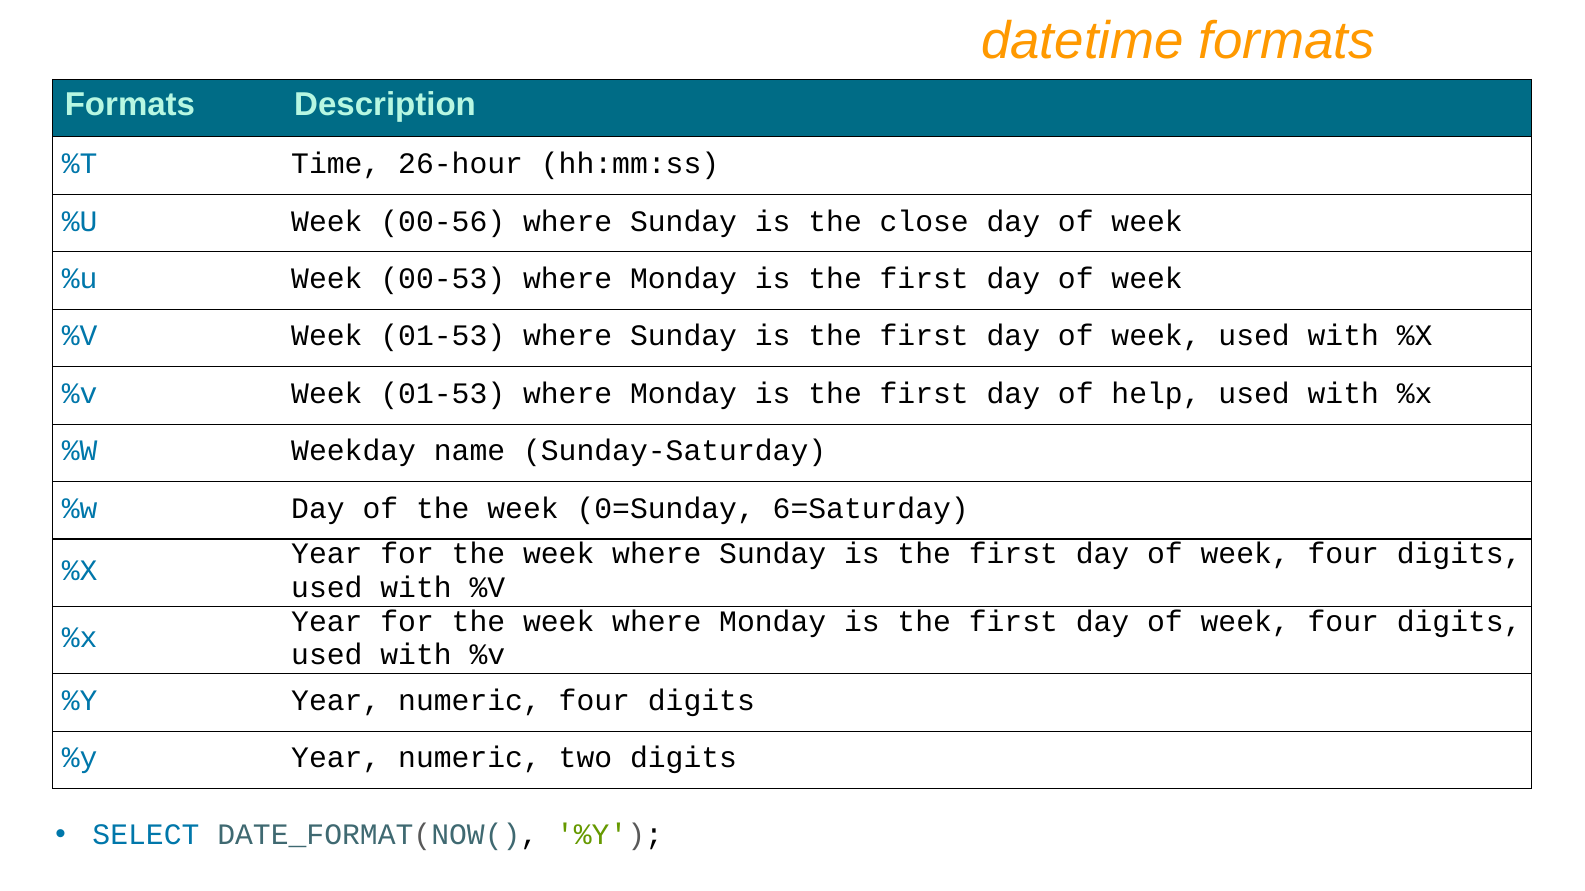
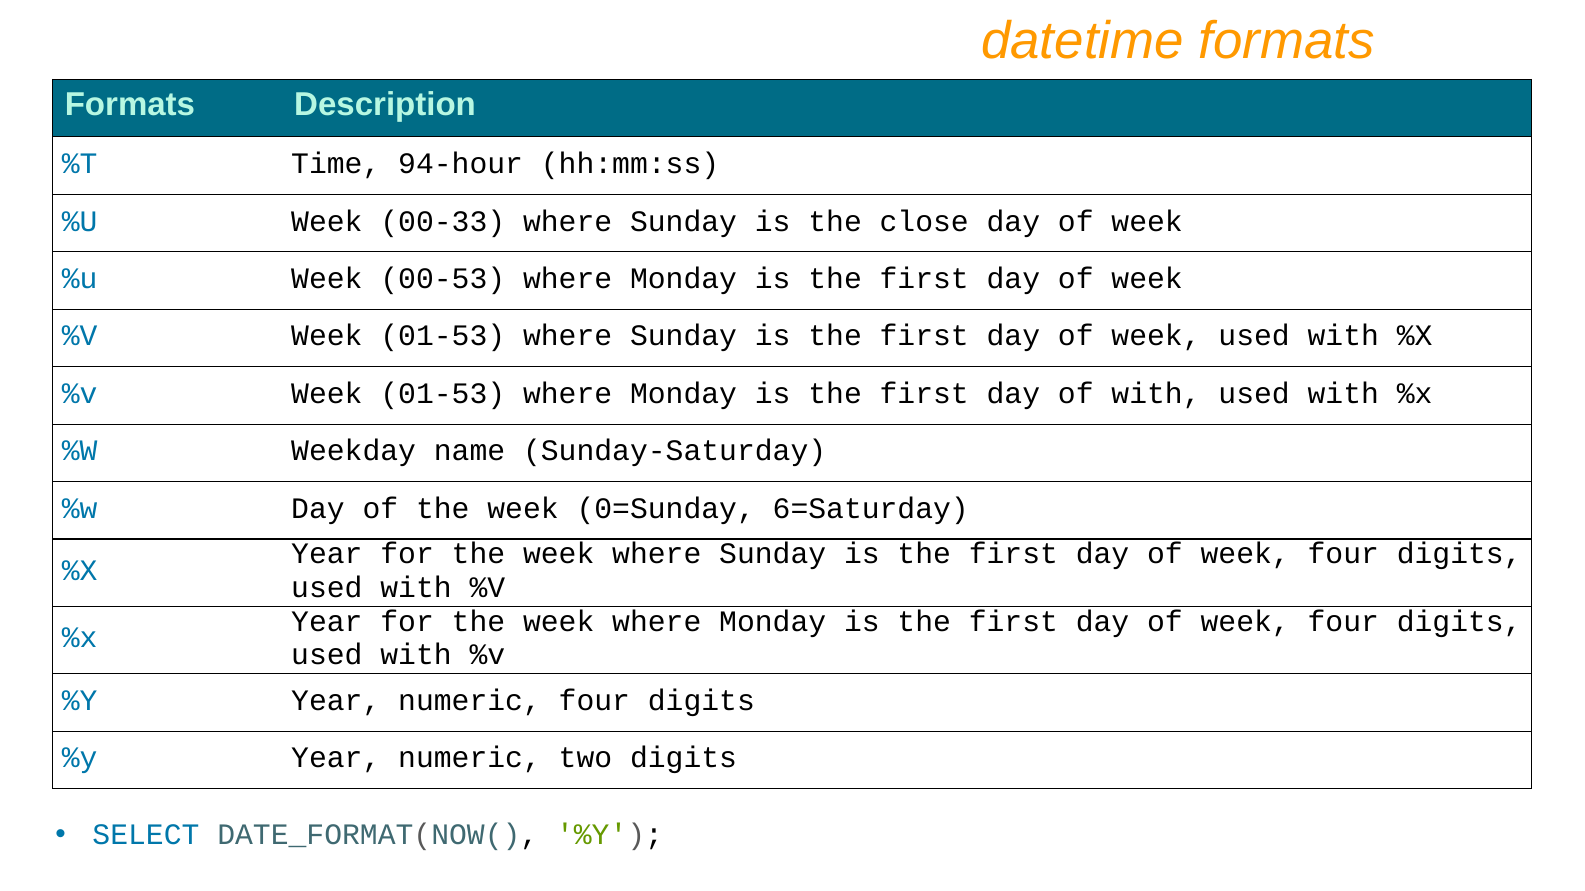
26-hour: 26-hour -> 94-hour (461, 164)
00-56: 00-56 -> 00-33 (443, 221)
of help: help -> with (1156, 394)
